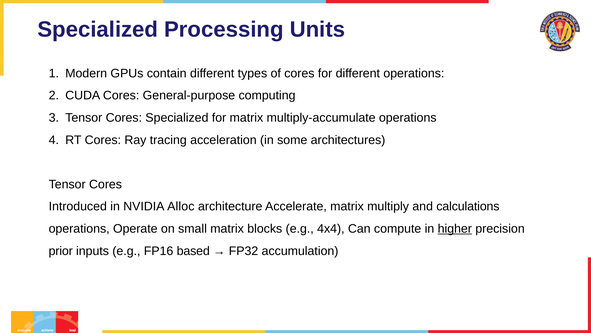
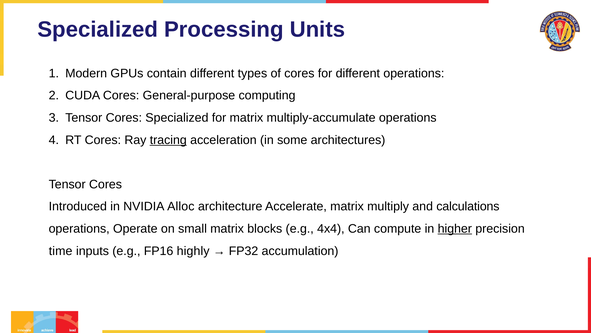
tracing underline: none -> present (168, 140)
prior: prior -> time (61, 251)
based: based -> highly (193, 251)
